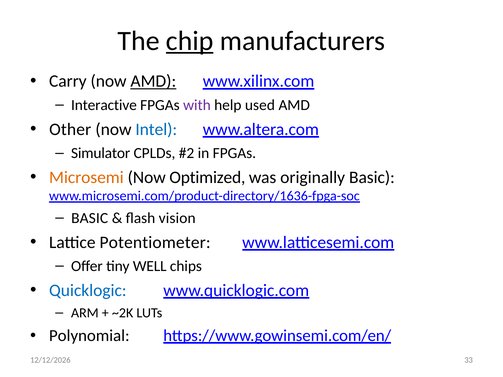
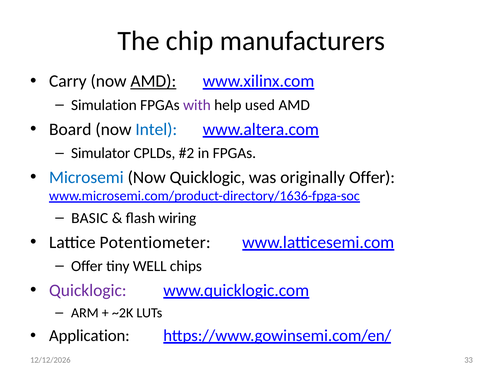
chip underline: present -> none (190, 41)
Interactive: Interactive -> Simulation (104, 105)
Other: Other -> Board (70, 129)
Microsemi colour: orange -> blue (86, 178)
Now Optimized: Optimized -> Quicklogic (207, 178)
originally Basic: Basic -> Offer (372, 178)
vision: vision -> wiring (177, 218)
Quicklogic colour: blue -> purple (88, 291)
Polynomial: Polynomial -> Application (89, 336)
